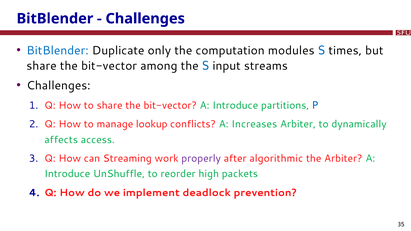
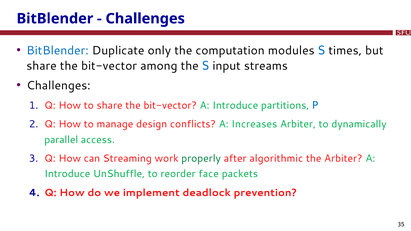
lookup: lookup -> design (152, 124)
affects: affects -> parallel (61, 140)
properly colour: purple -> green (201, 159)
high: high -> face (209, 174)
